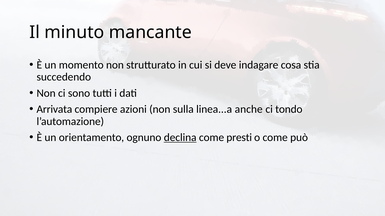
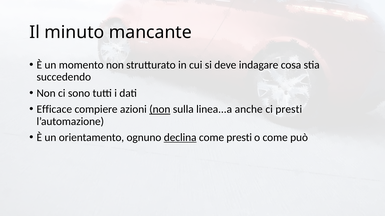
Arrivata: Arrivata -> Efficace (54, 110)
non underline: none -> present (160, 110)
ci tondo: tondo -> presti (289, 110)
